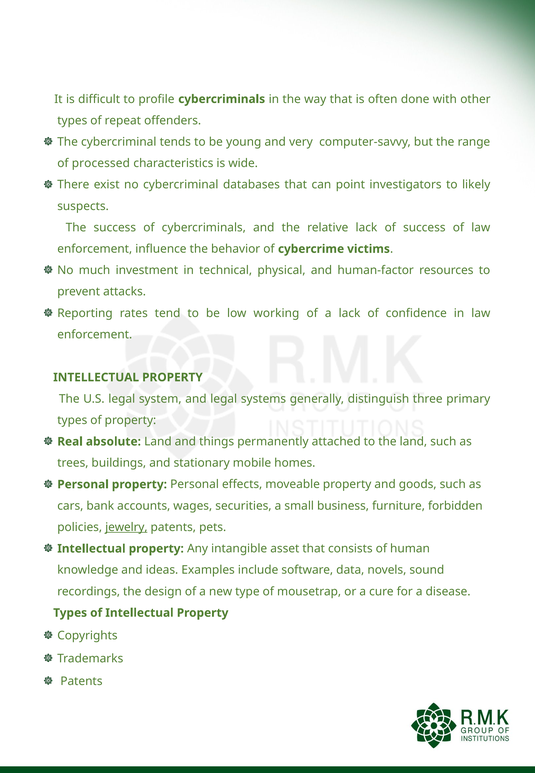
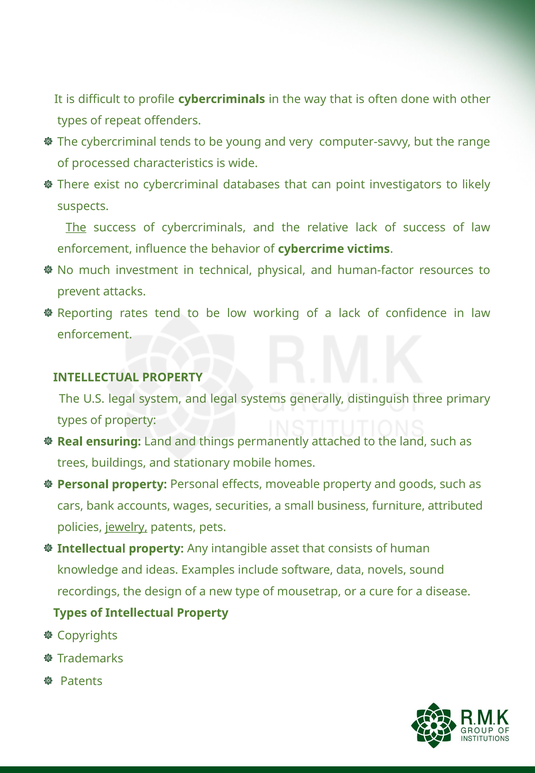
The underline: none -> present (76, 227)
absolute: absolute -> ensuring (113, 441)
forbidden: forbidden -> attributed (455, 506)
